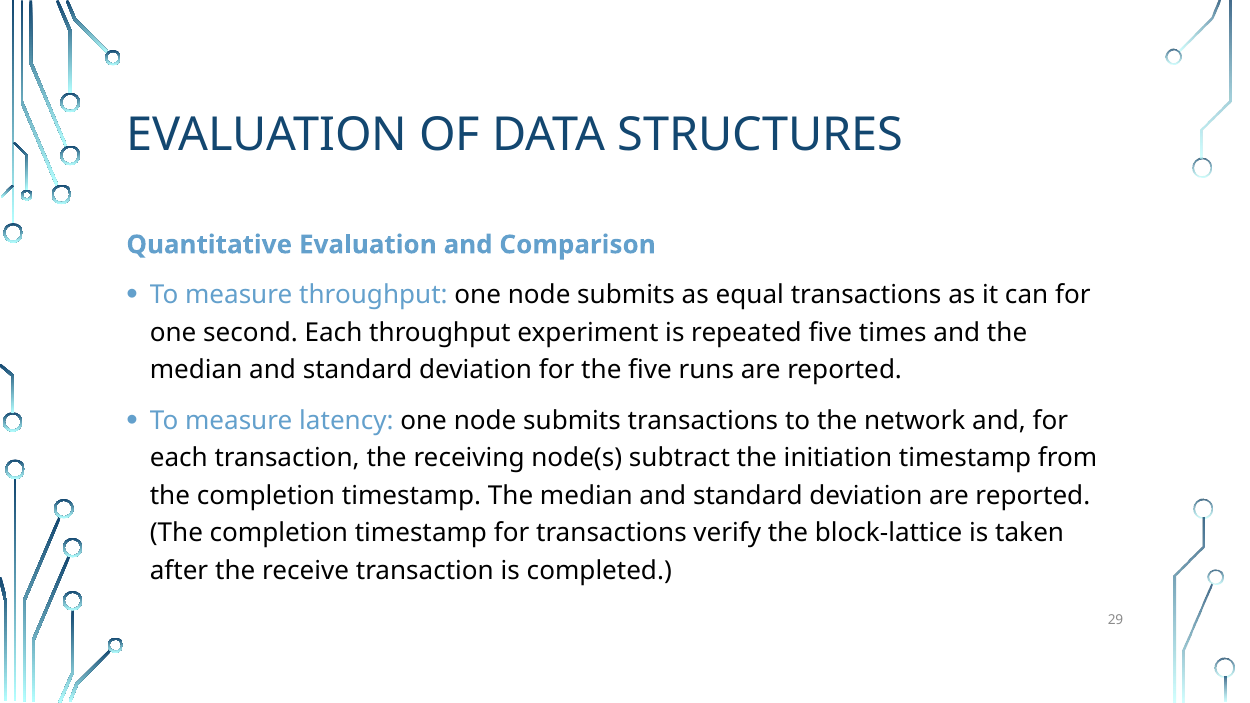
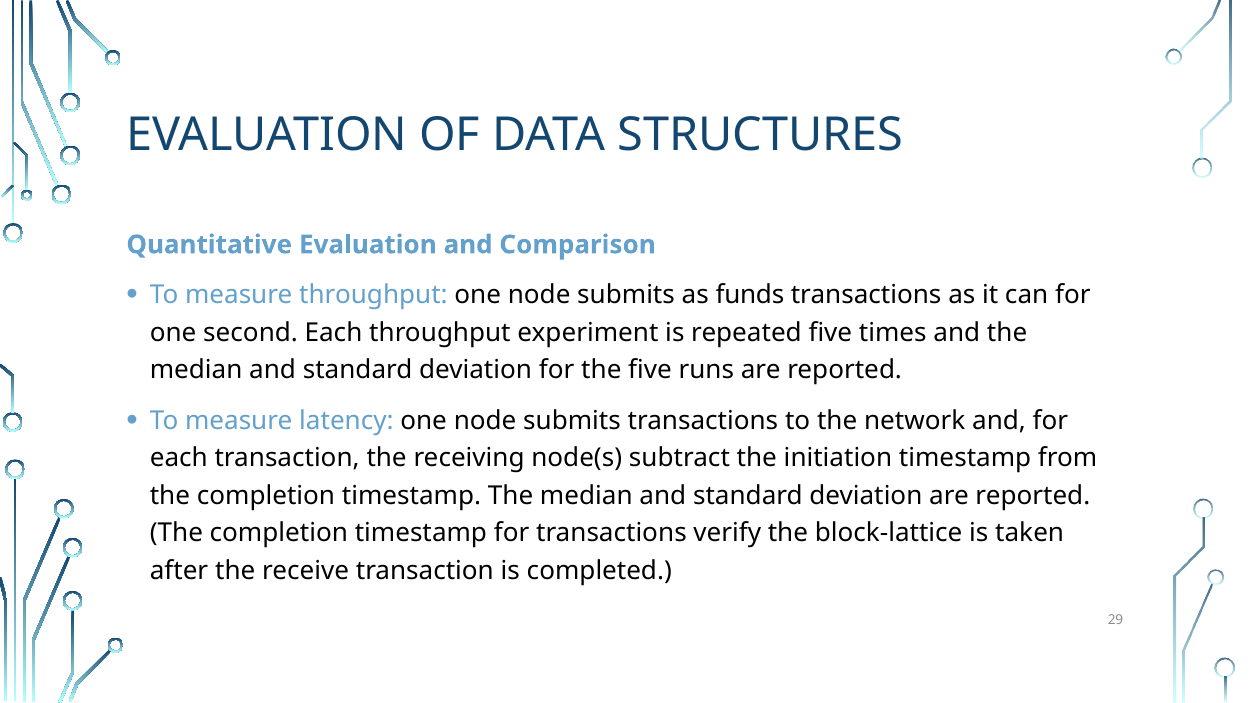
equal: equal -> funds (750, 295)
